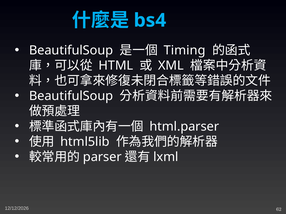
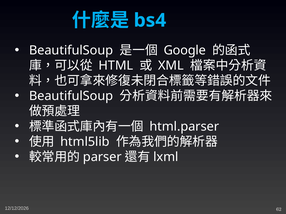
Timing: Timing -> Google (185, 50)
